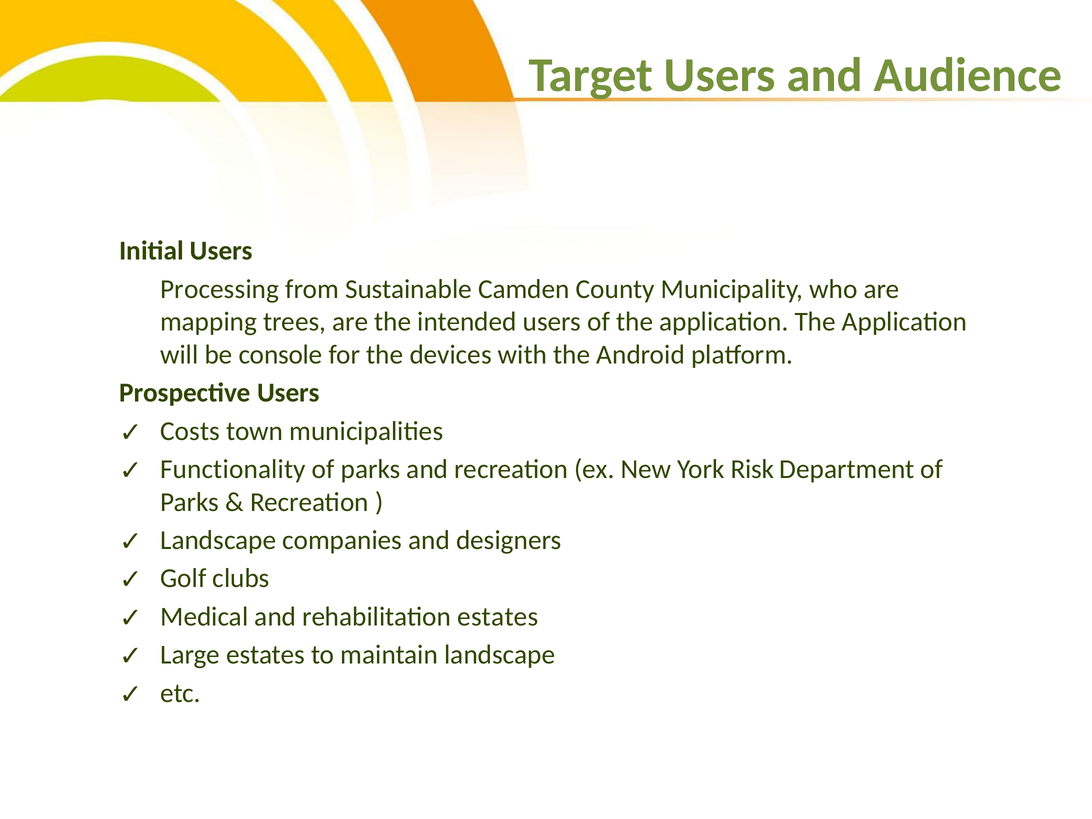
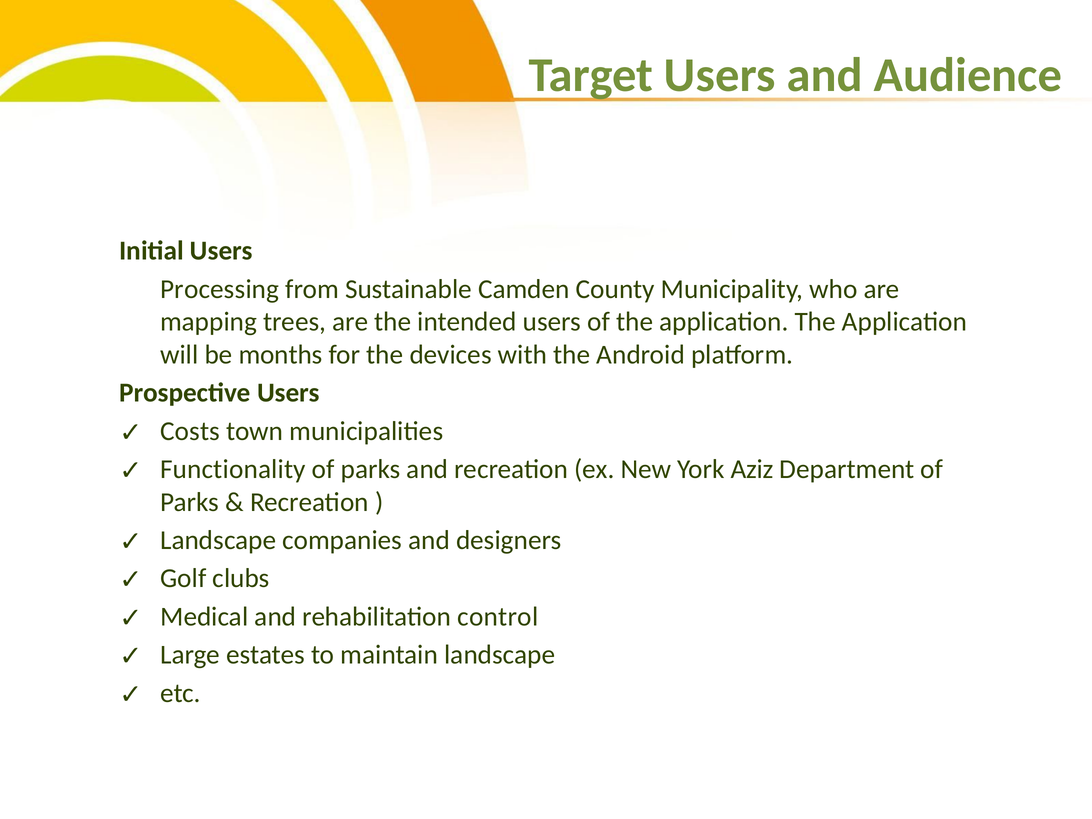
console: console -> months (281, 355)
Risk: Risk -> Aziz (752, 469)
rehabilitation estates: estates -> control (498, 617)
